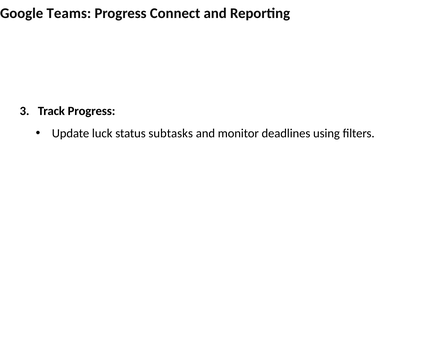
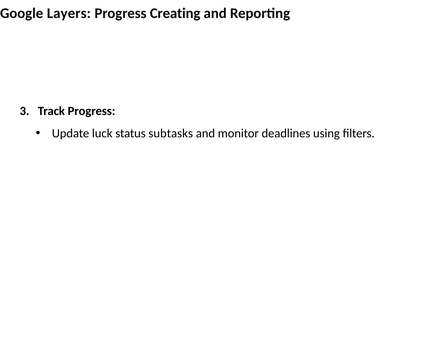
Teams: Teams -> Layers (69, 13)
Connect: Connect -> Creating (175, 13)
